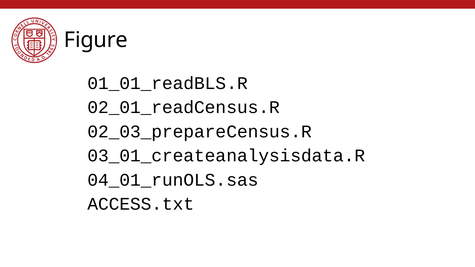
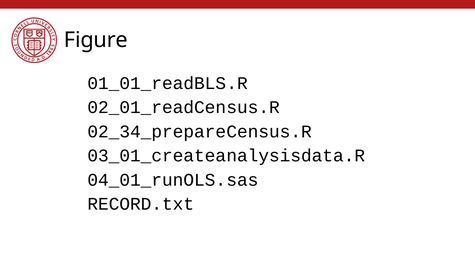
02_03_prepareCensus.R: 02_03_prepareCensus.R -> 02_34_prepareCensus.R (200, 132)
ACCESS.txt: ACCESS.txt -> RECORD.txt (141, 204)
